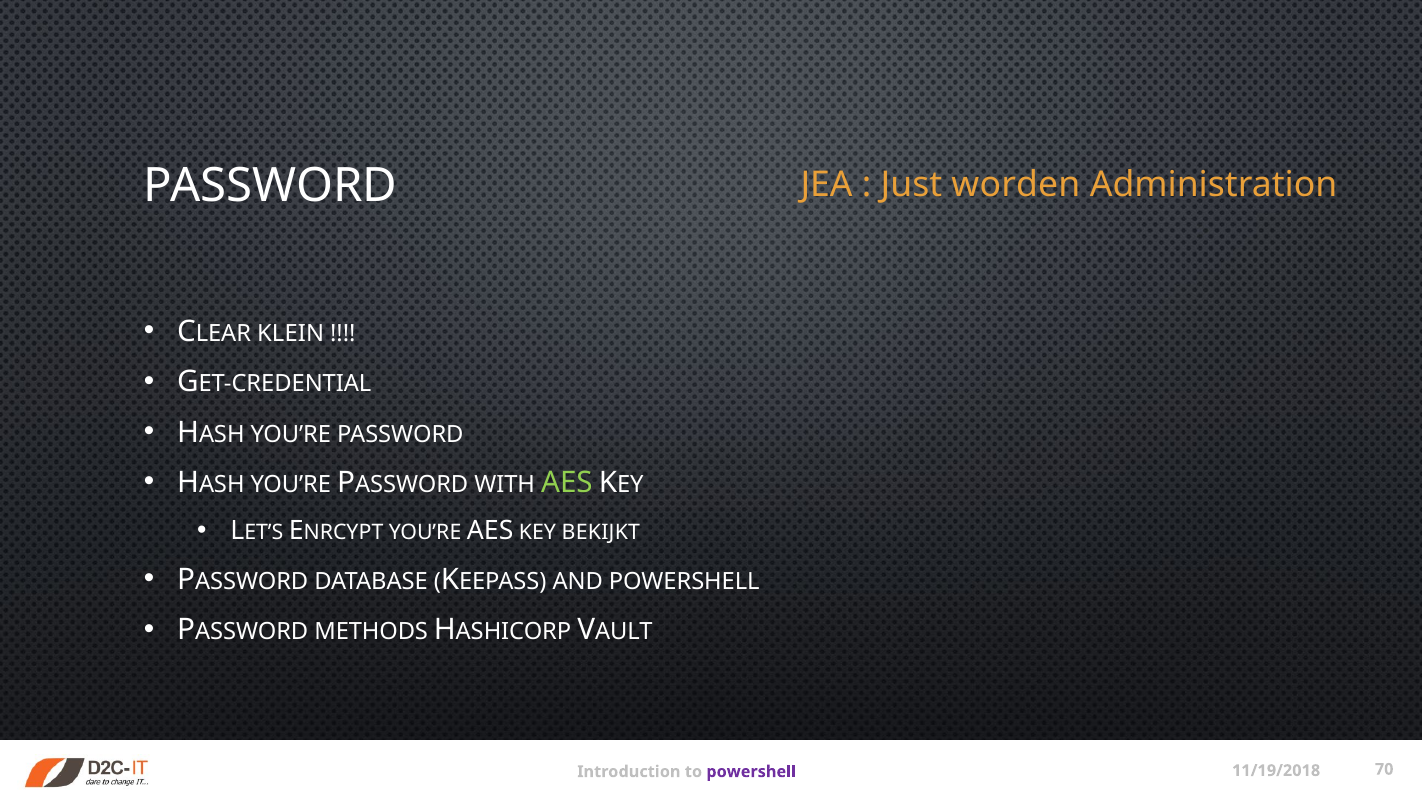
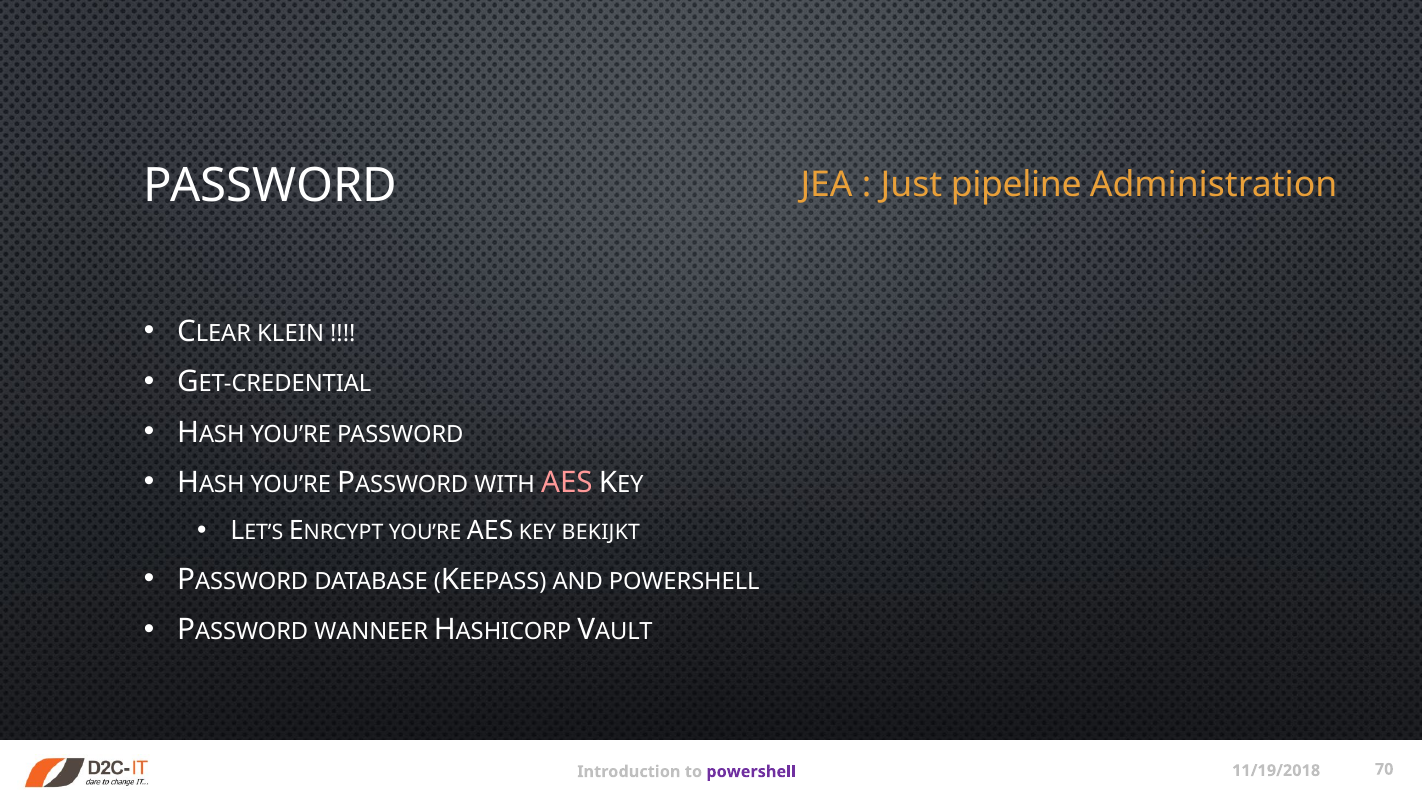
worden: worden -> pipeline (1016, 184)
AES colour: light green -> pink (567, 483)
METHODS: METHODS -> WANNEER (371, 632)
